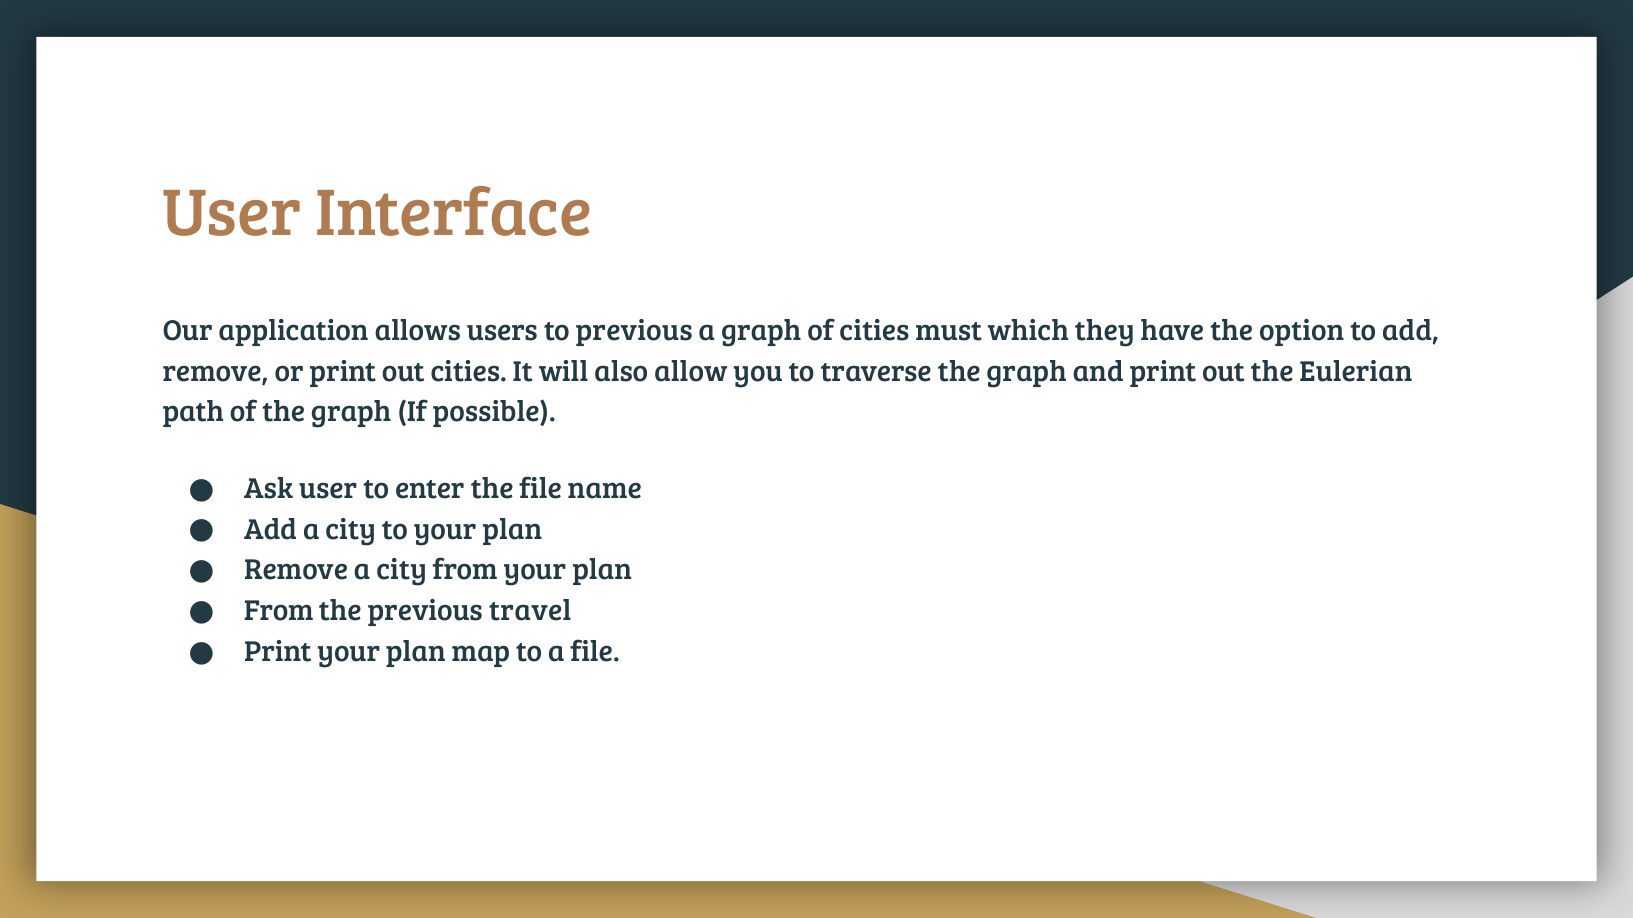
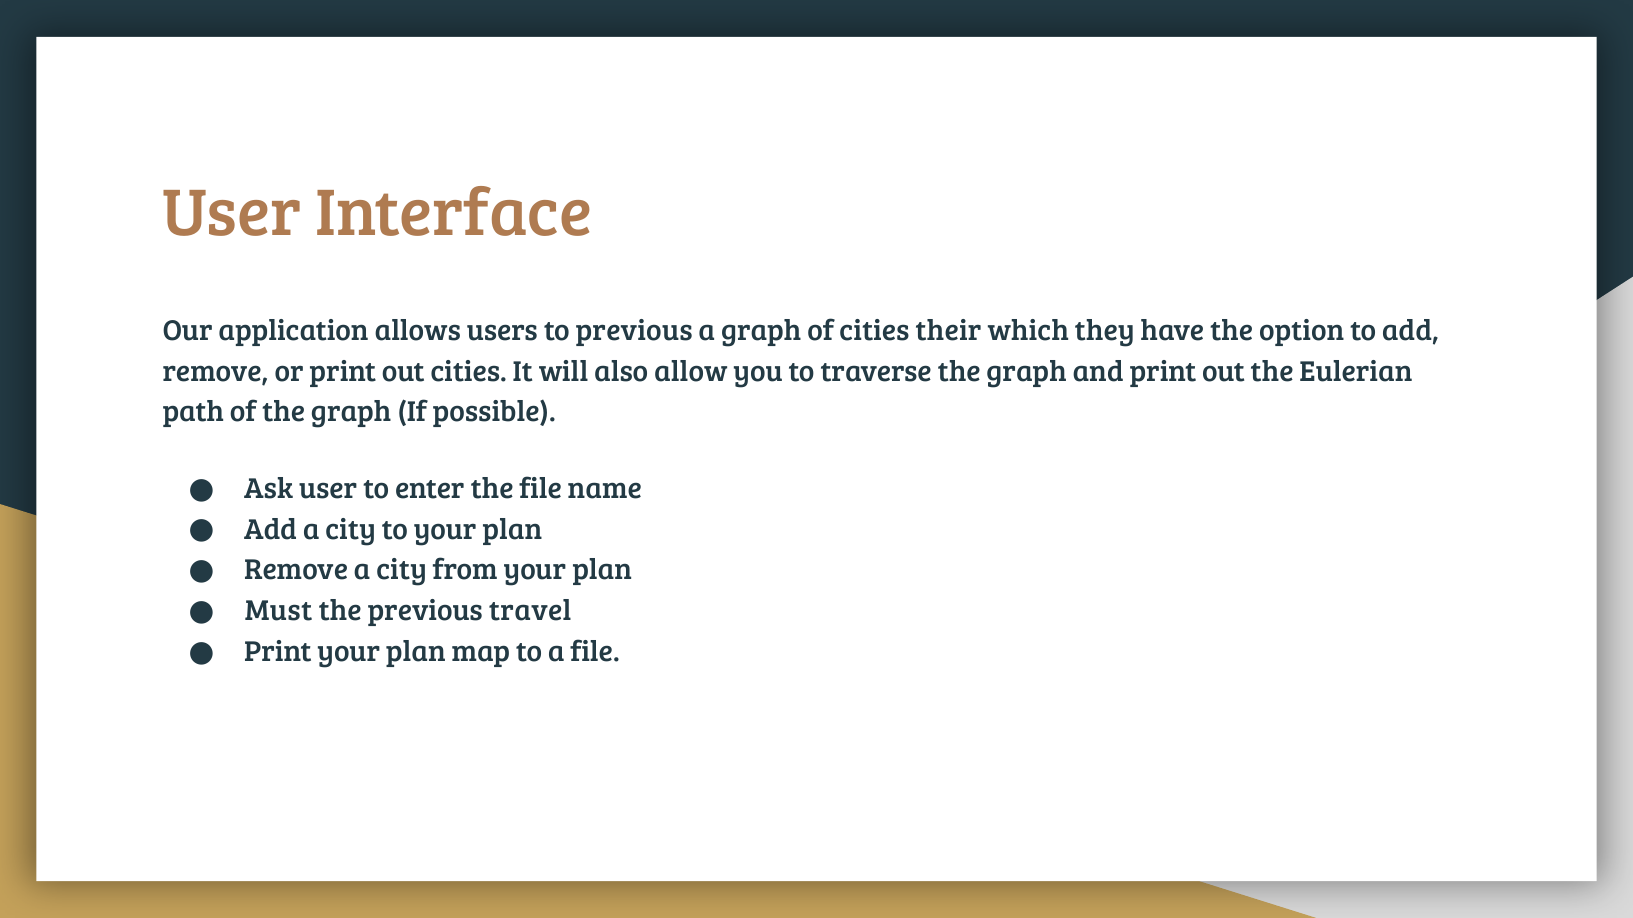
must: must -> their (949, 331)
From: From -> Must (278, 611)
